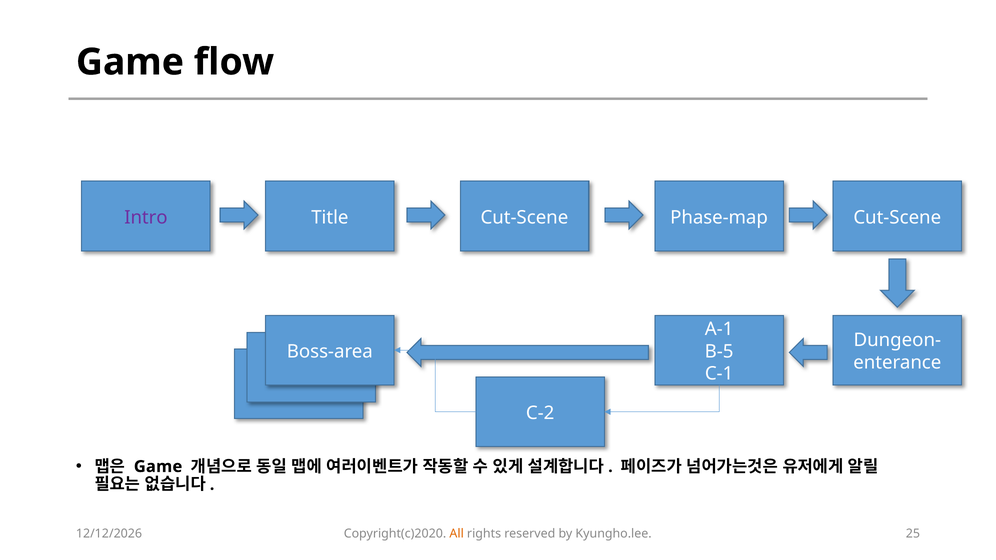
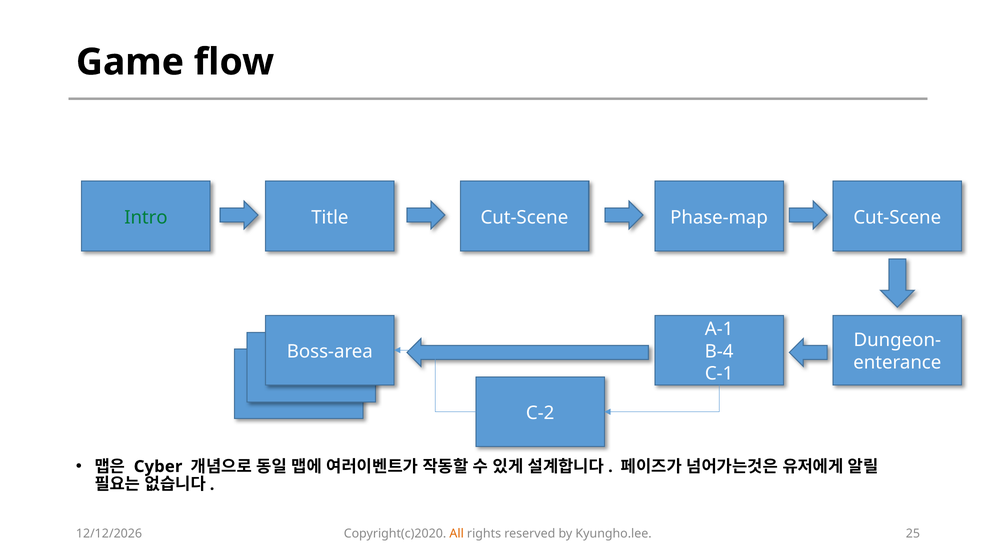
Intro colour: purple -> green (146, 217)
B-5: B-5 -> B-4 (719, 352)
Game: Game -> Cyber (158, 467)
